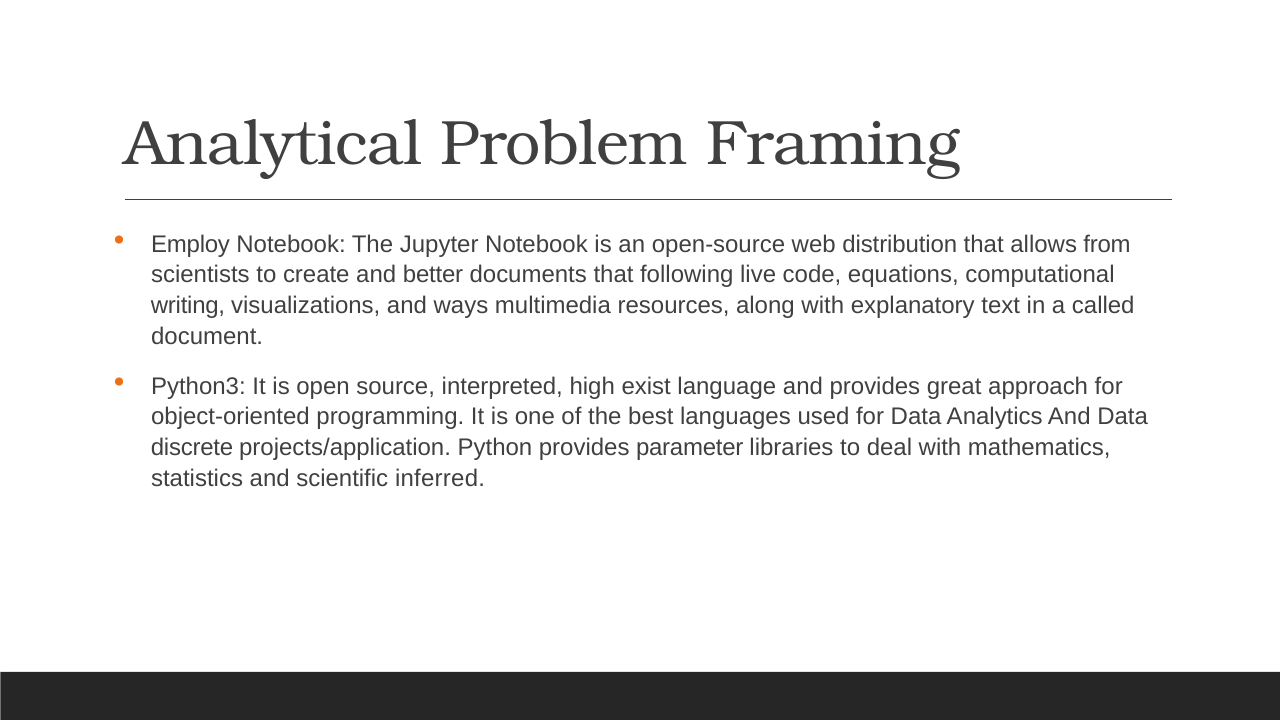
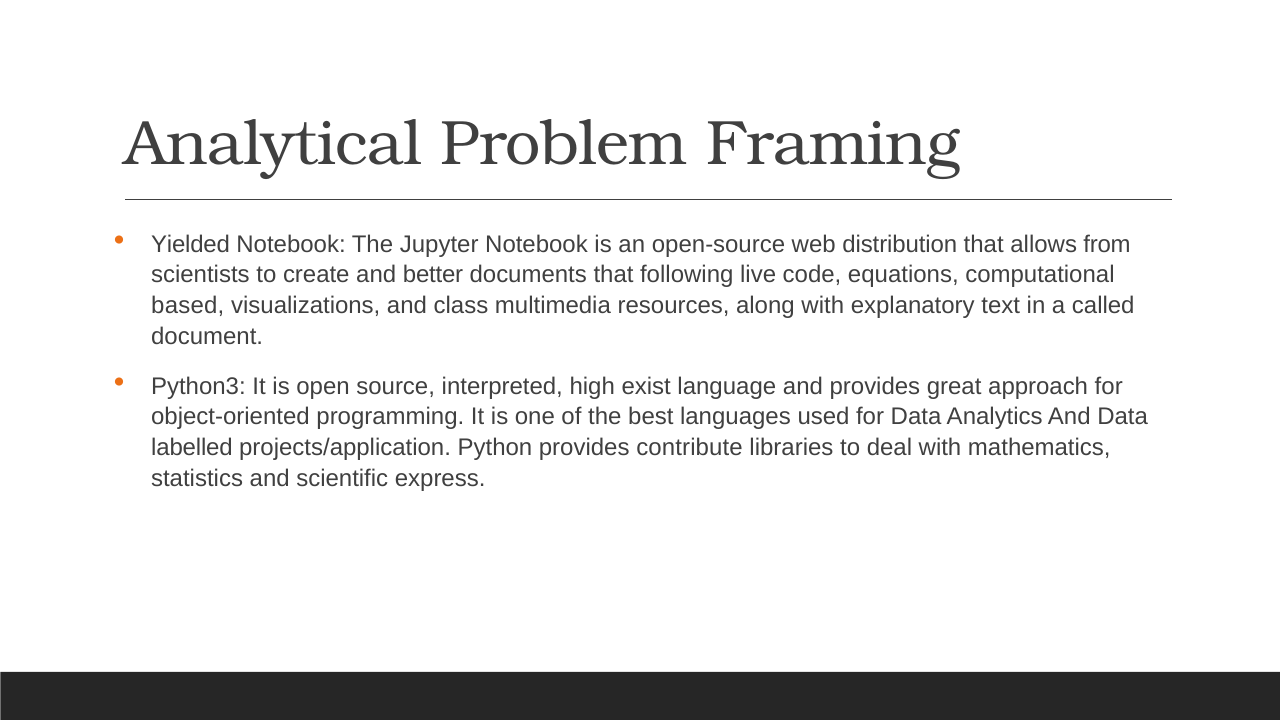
Employ: Employ -> Yielded (191, 244)
writing: writing -> based (188, 306)
ways: ways -> class (461, 306)
discrete: discrete -> labelled (192, 448)
parameter: parameter -> contribute (690, 448)
inferred: inferred -> express (440, 479)
